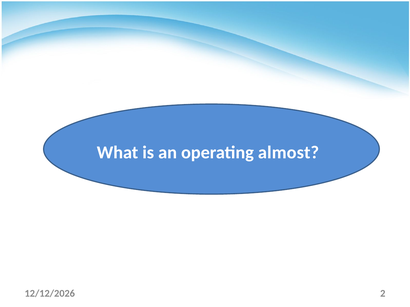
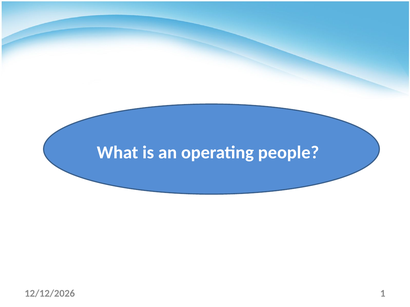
almost: almost -> people (289, 153)
2: 2 -> 1 (383, 294)
